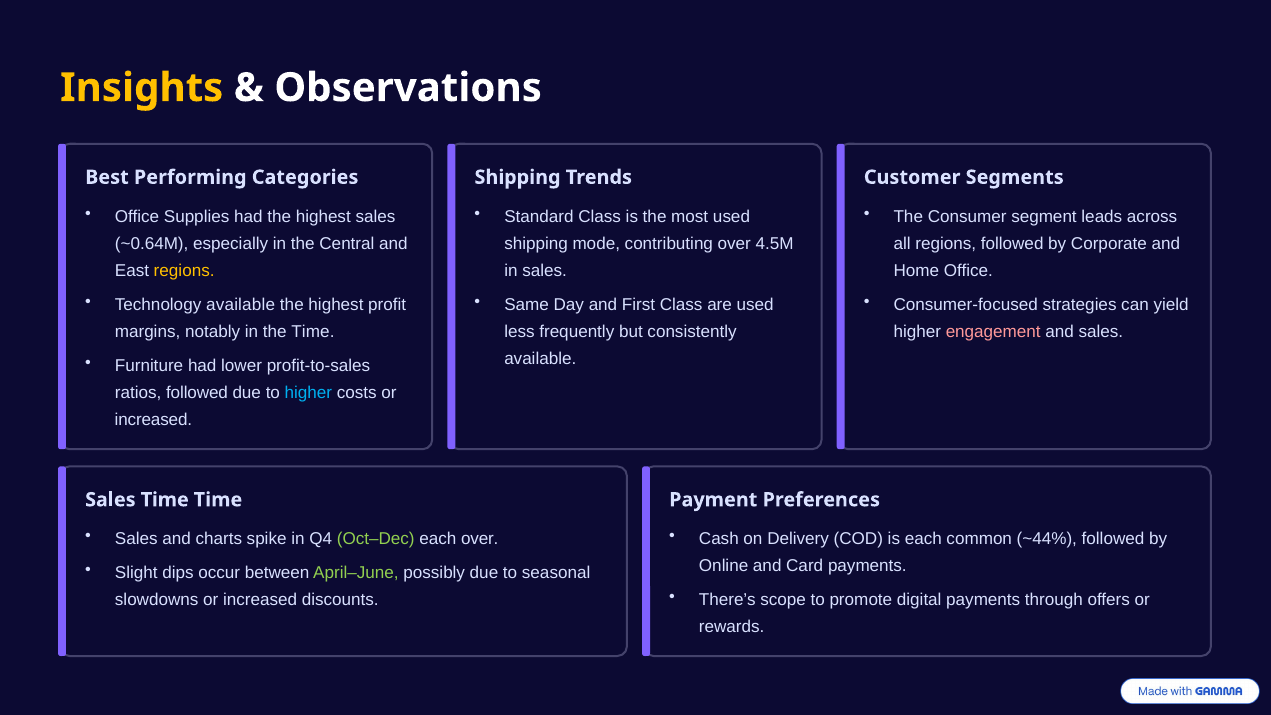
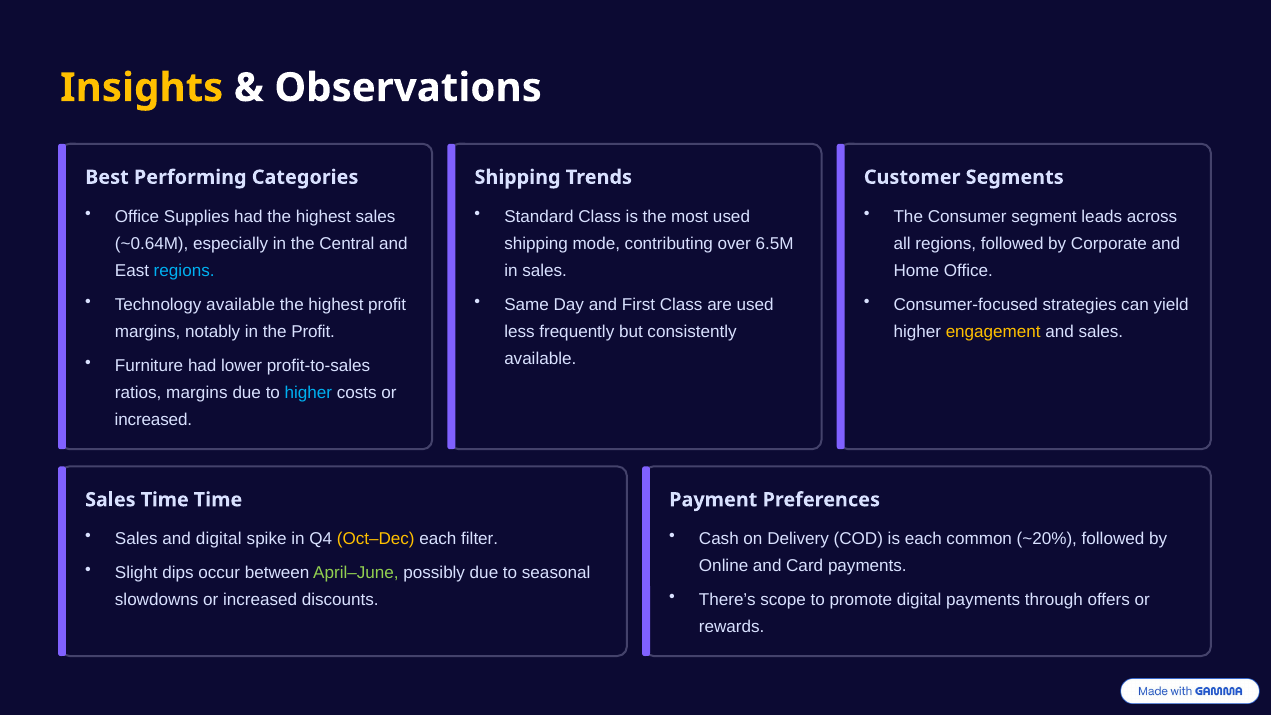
4.5M: 4.5M -> 6.5M (775, 243)
regions colour: yellow -> light blue (184, 270)
the Time: Time -> Profit (313, 332)
engagement colour: pink -> yellow (993, 332)
ratios followed: followed -> margins (197, 393)
and charts: charts -> digital (219, 539)
Oct–Dec colour: light green -> yellow (376, 539)
each over: over -> filter (480, 539)
~44%: ~44% -> ~20% (1047, 539)
